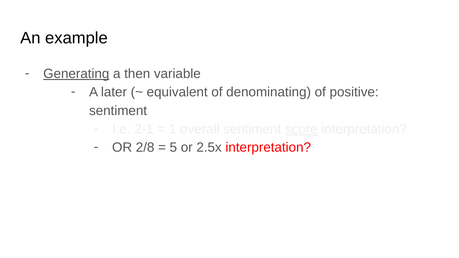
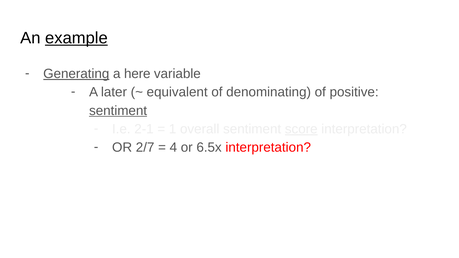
example underline: none -> present (76, 38)
then: then -> here (137, 74)
sentiment underline: none -> present (118, 111)
2/8: 2/8 -> 2/7 (145, 148)
5: 5 -> 4 (173, 148)
2.5x: 2.5x -> 6.5x (209, 148)
